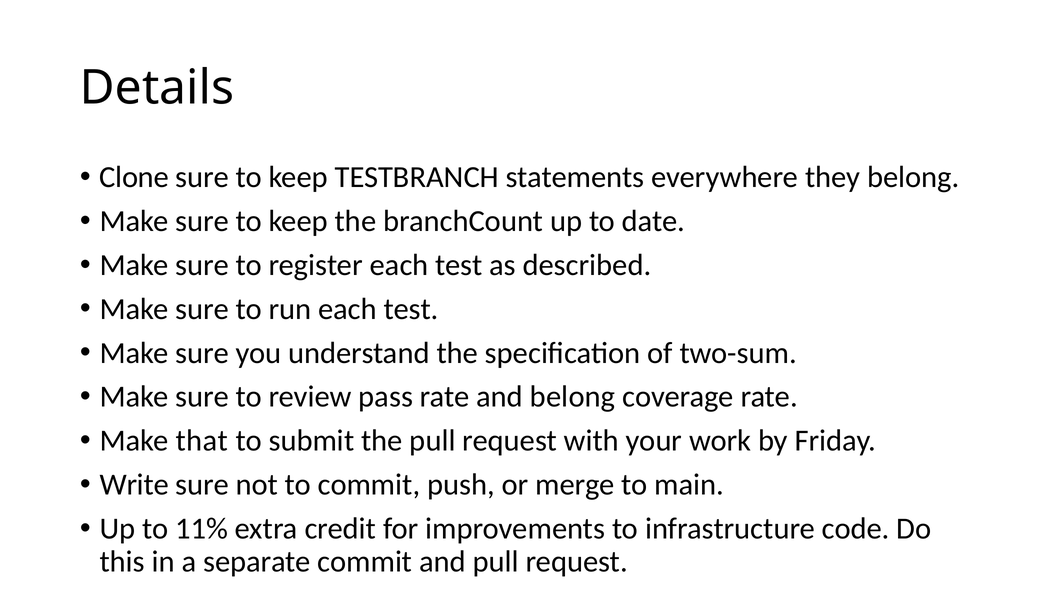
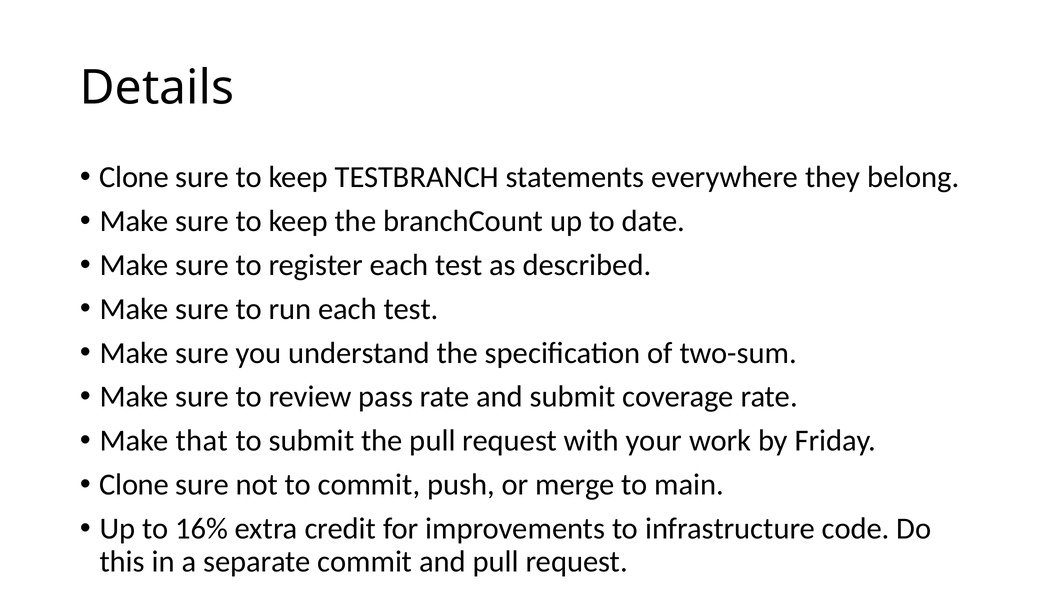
and belong: belong -> submit (573, 397)
Write: Write -> Clone (134, 485)
11%: 11% -> 16% (201, 529)
